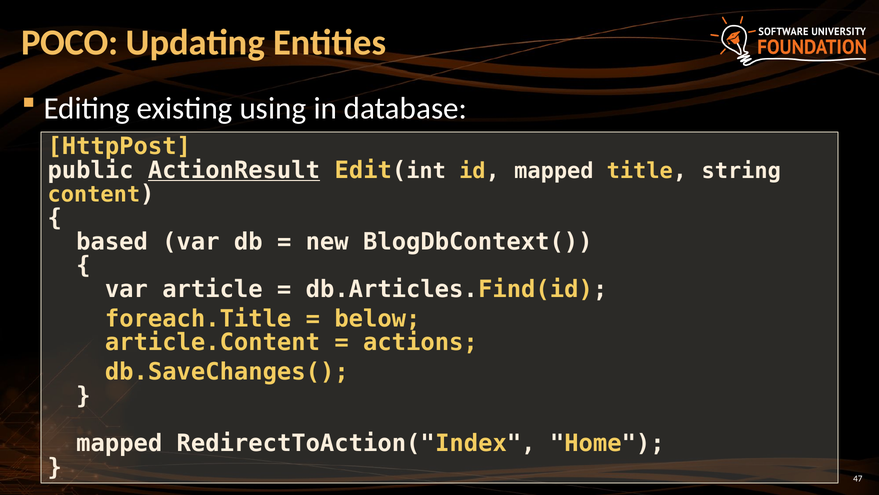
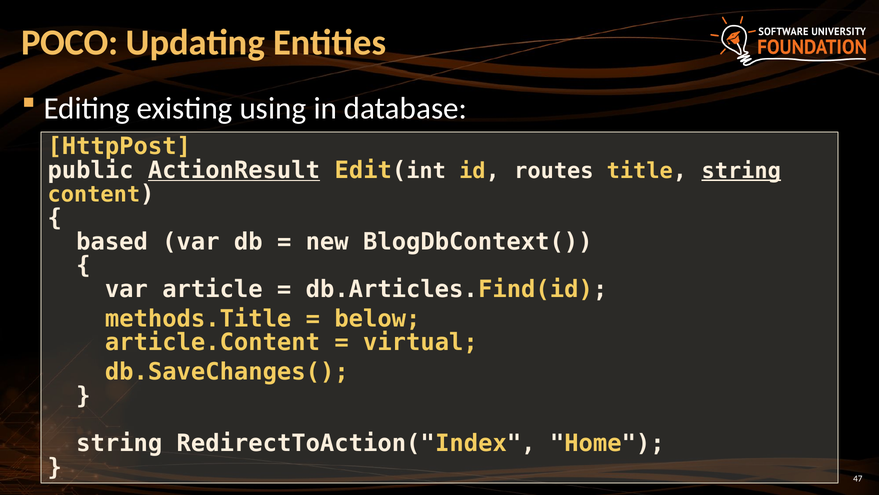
id mapped: mapped -> routes (554, 171)
string underline: none -> present (741, 171)
foreach.Title: foreach.Title -> methods.Title (198, 318)
actions: actions -> virtual (420, 342)
mapped: mapped -> string (119, 443)
